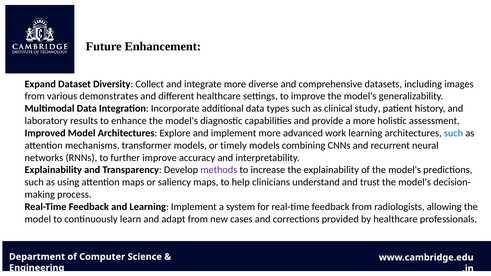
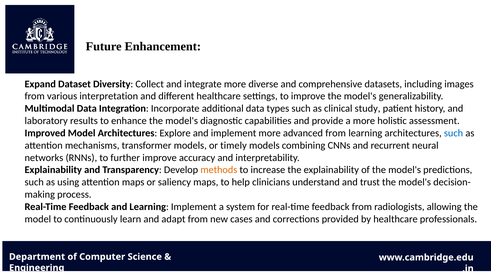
demonstrates: demonstrates -> interpretation (109, 96)
advanced work: work -> from (336, 133)
methods colour: purple -> orange (219, 170)
